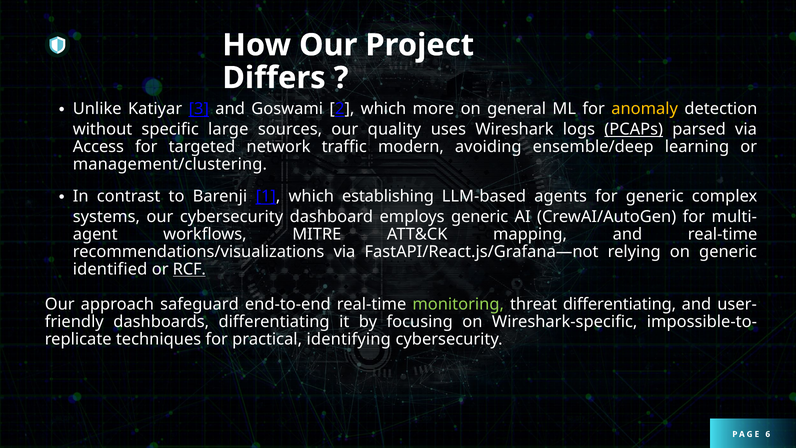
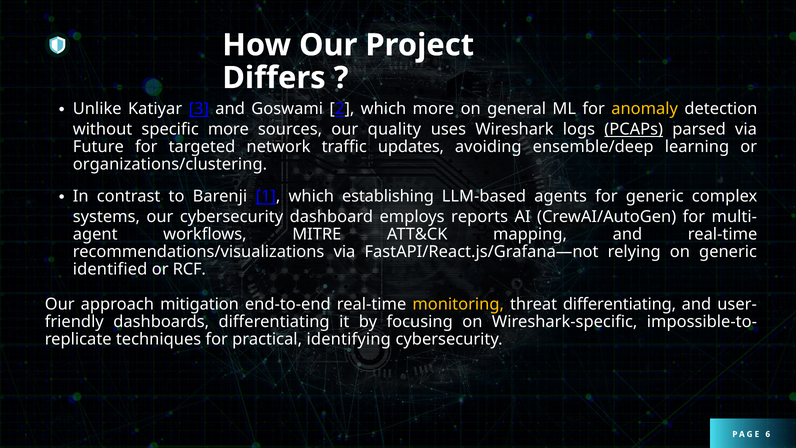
specific large: large -> more (228, 129)
Access: Access -> Future (98, 147)
modern: modern -> updates (411, 147)
management/clustering: management/clustering -> organizations/clustering (170, 164)
employs generic: generic -> reports (480, 217)
RCF underline: present -> none (189, 269)
safeguard: safeguard -> mitigation (200, 304)
monitoring colour: light green -> yellow (458, 304)
